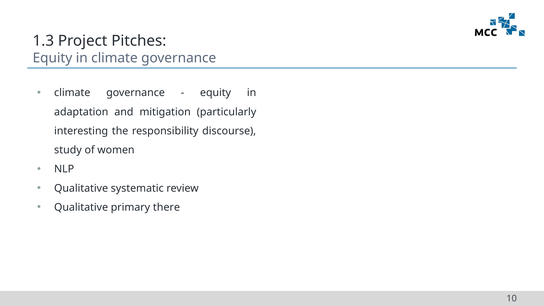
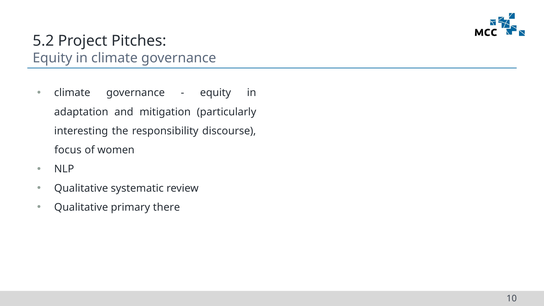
1.3: 1.3 -> 5.2 (43, 41)
study: study -> focus (68, 150)
